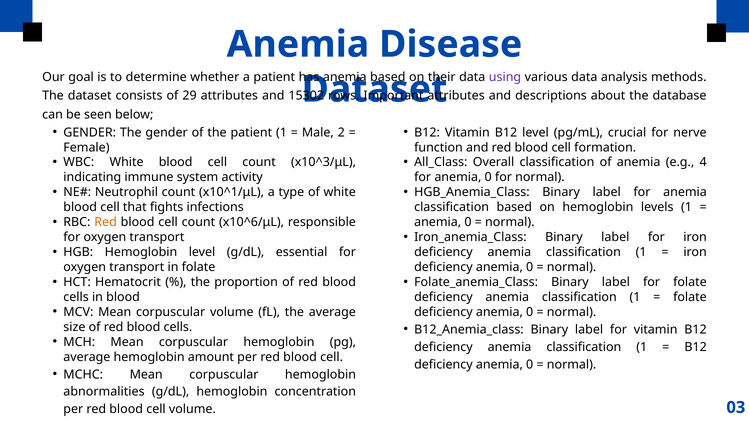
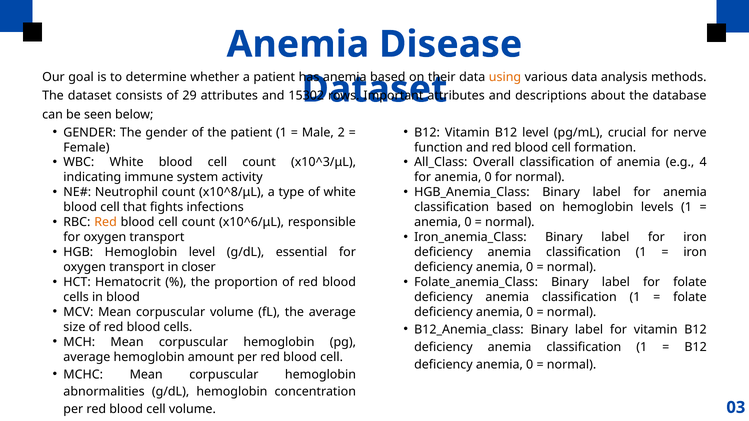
using colour: purple -> orange (505, 77)
x10^1/μL: x10^1/μL -> x10^8/μL (232, 192)
in folate: folate -> closer (199, 267)
